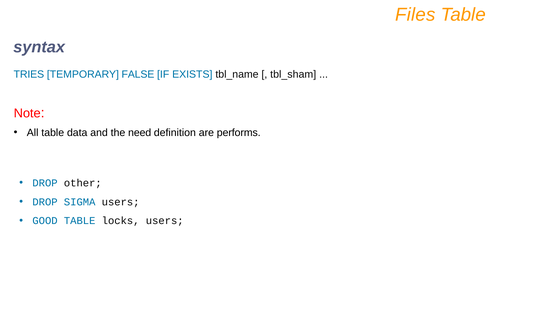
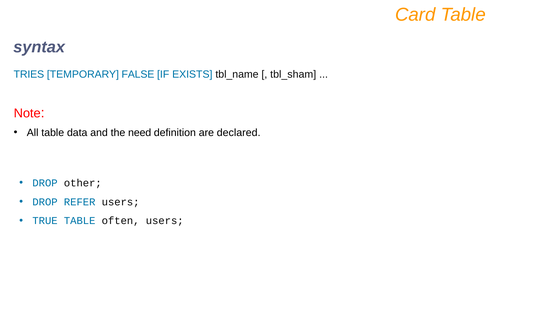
Files: Files -> Card (415, 15)
performs: performs -> declared (239, 133)
SIGMA: SIGMA -> REFER (80, 202)
GOOD: GOOD -> TRUE (45, 221)
locks: locks -> often (121, 221)
